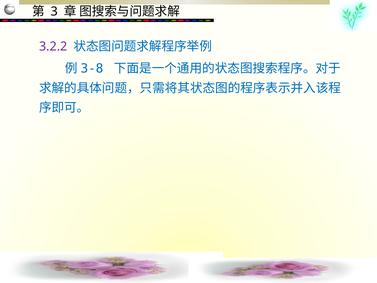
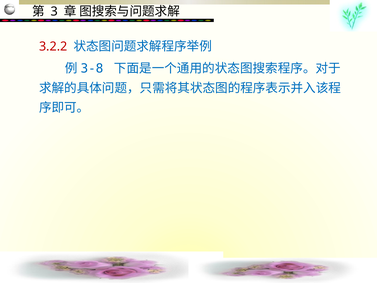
3.2.2 colour: purple -> red (53, 46)
